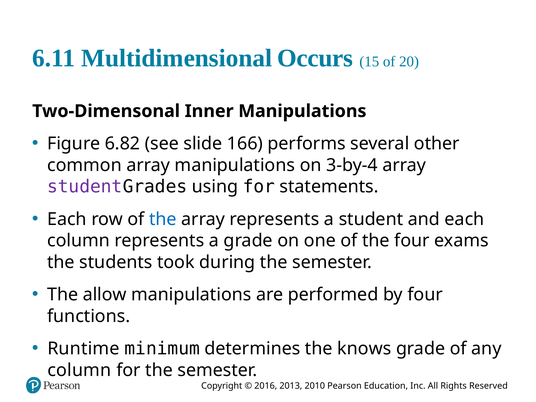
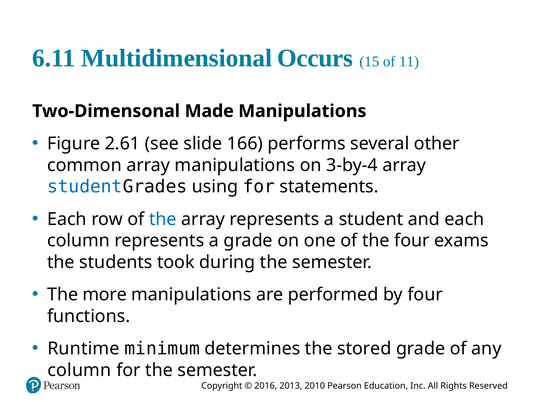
20: 20 -> 11 (409, 62)
Inner: Inner -> Made (209, 111)
6.82: 6.82 -> 2.61 (122, 144)
student colour: purple -> blue (85, 187)
allow: allow -> more (105, 295)
knows: knows -> stored (364, 349)
